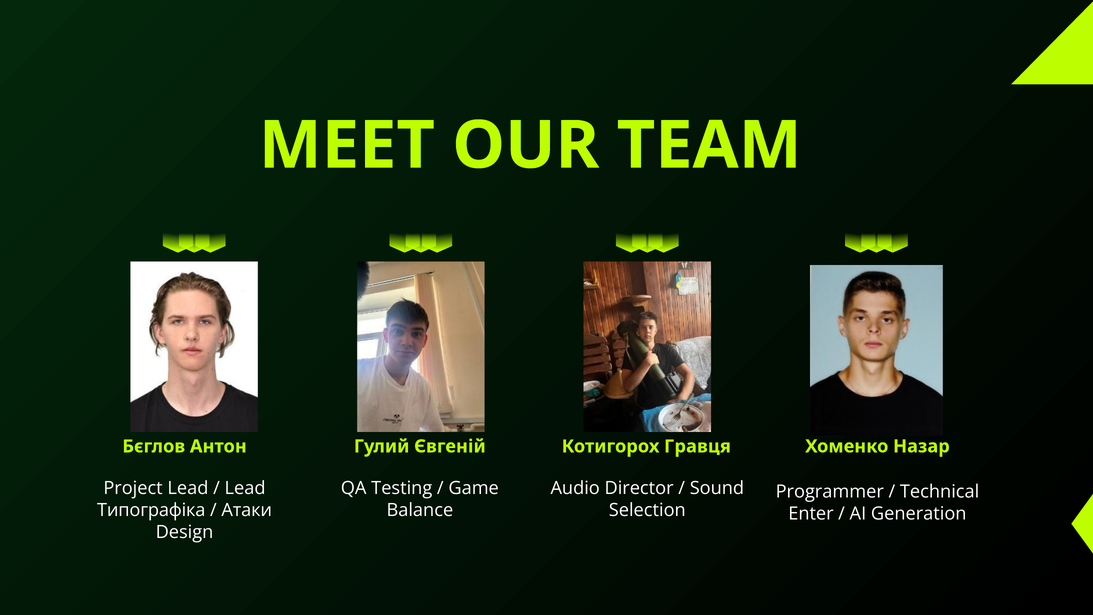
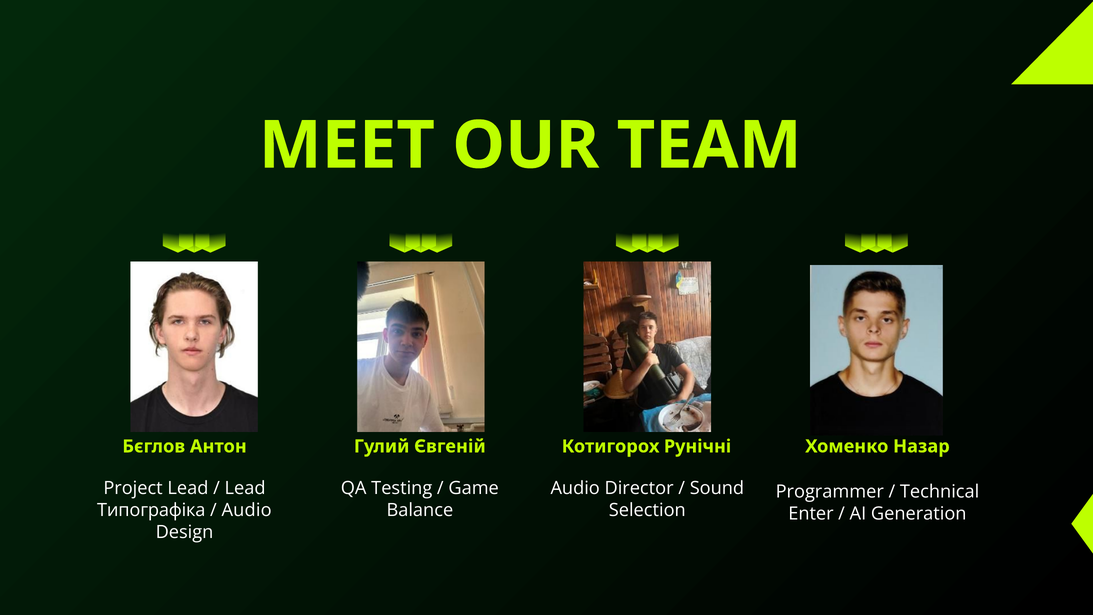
Гравця: Гравця -> Рунічні (698, 446)
Атаки: Атаки -> Audio (247, 510)
